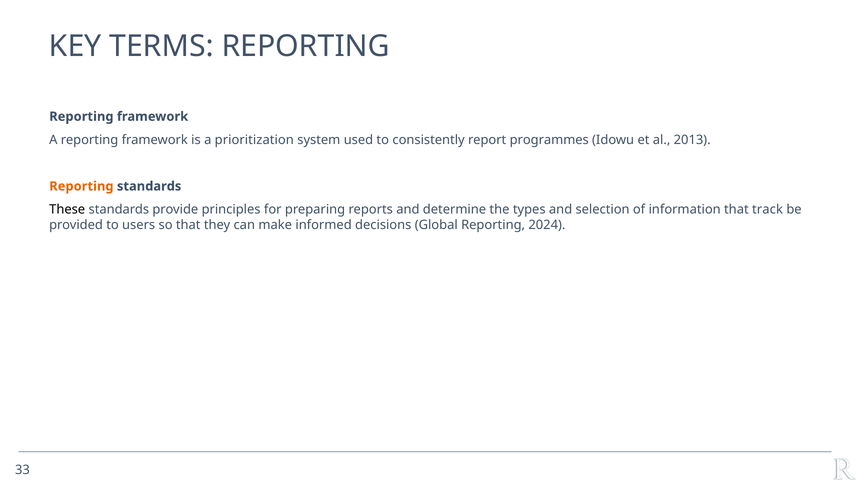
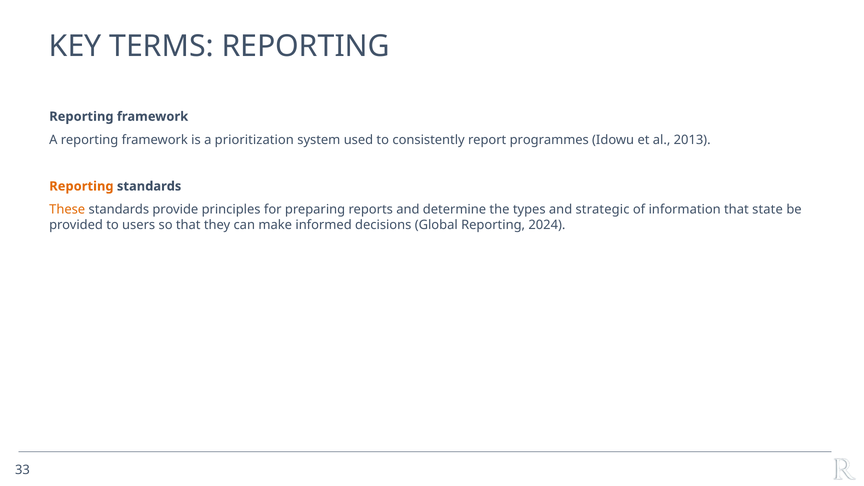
These colour: black -> orange (67, 209)
selection: selection -> strategic (602, 209)
track: track -> state (767, 209)
